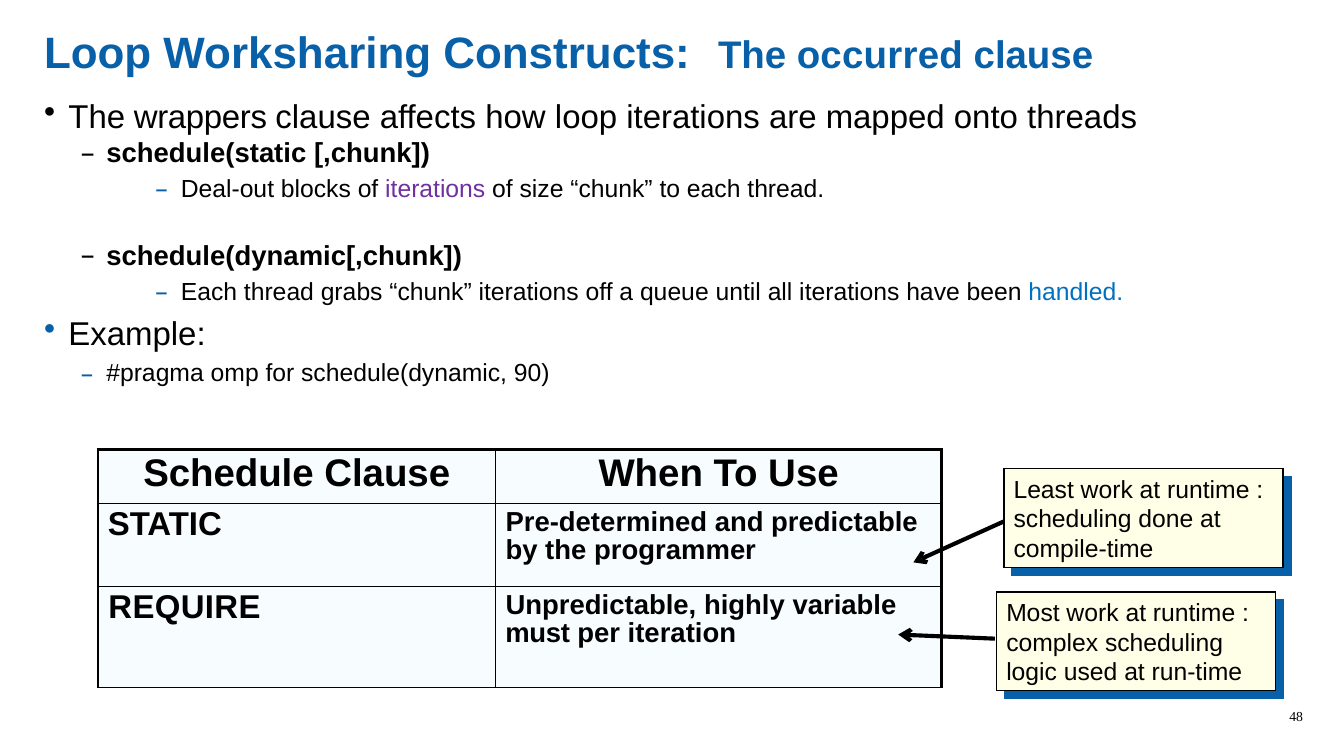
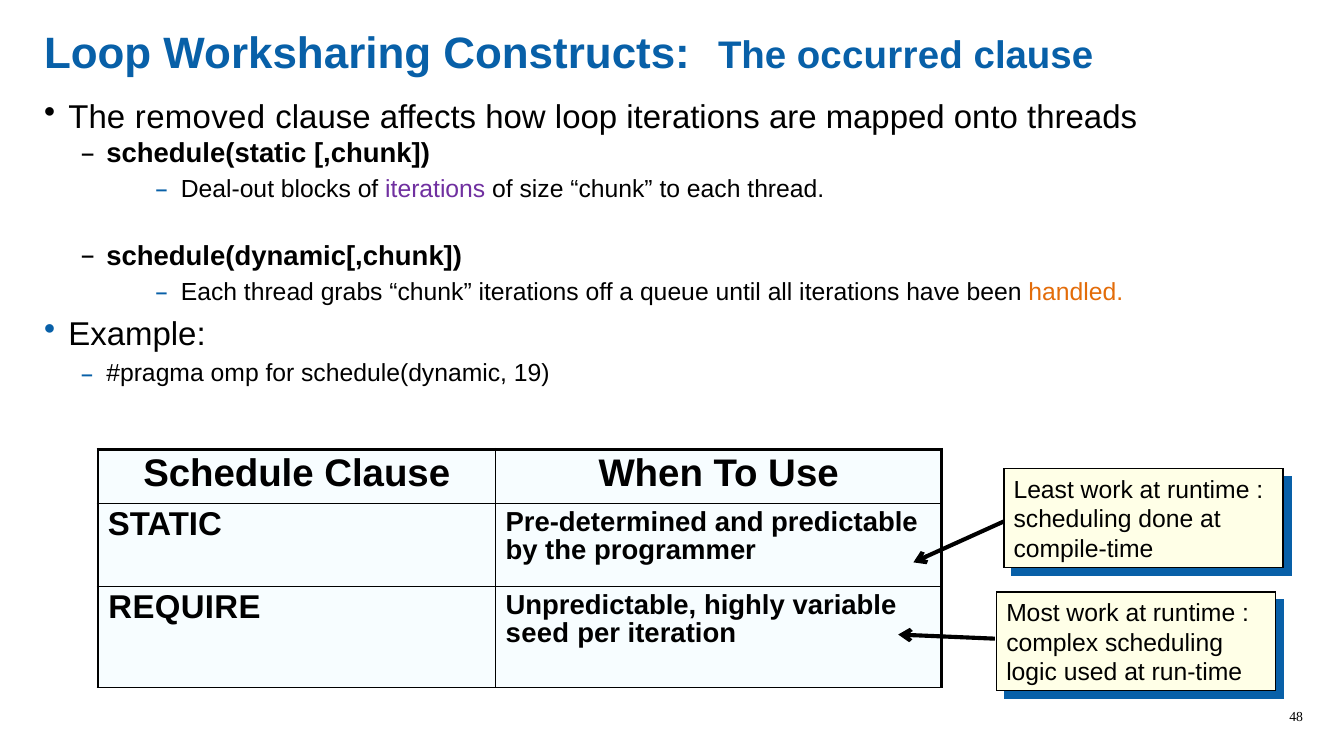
wrappers: wrappers -> removed (200, 118)
handled colour: blue -> orange (1076, 292)
90: 90 -> 19 (532, 374)
must: must -> seed (537, 634)
